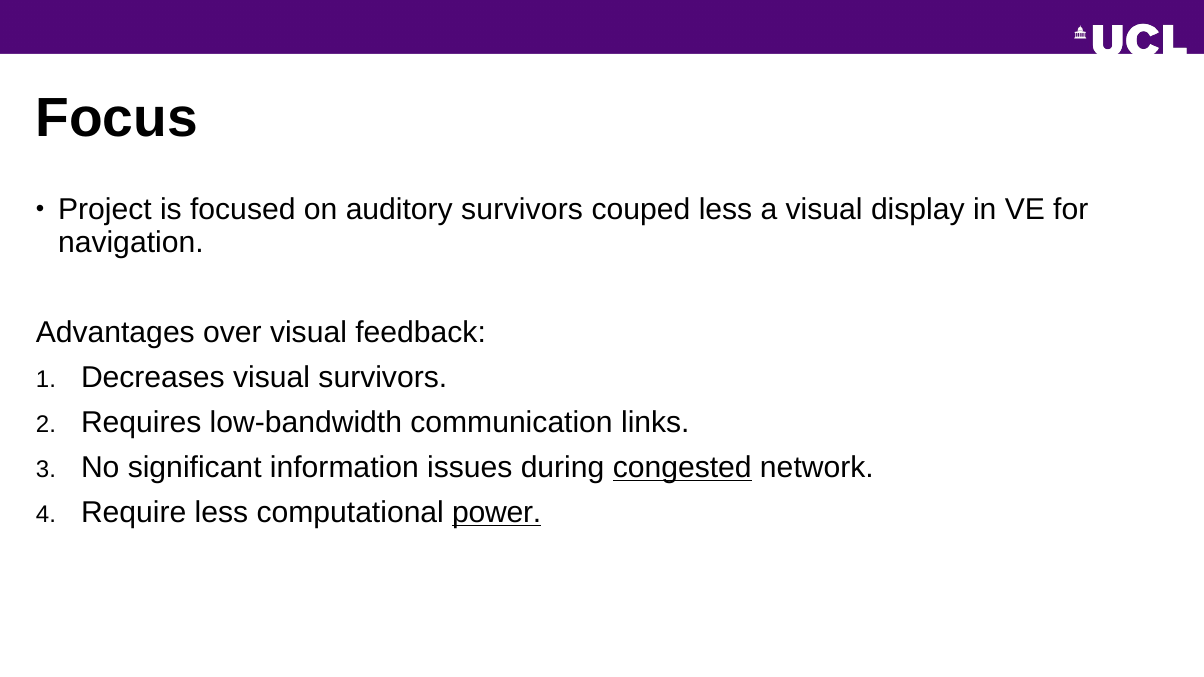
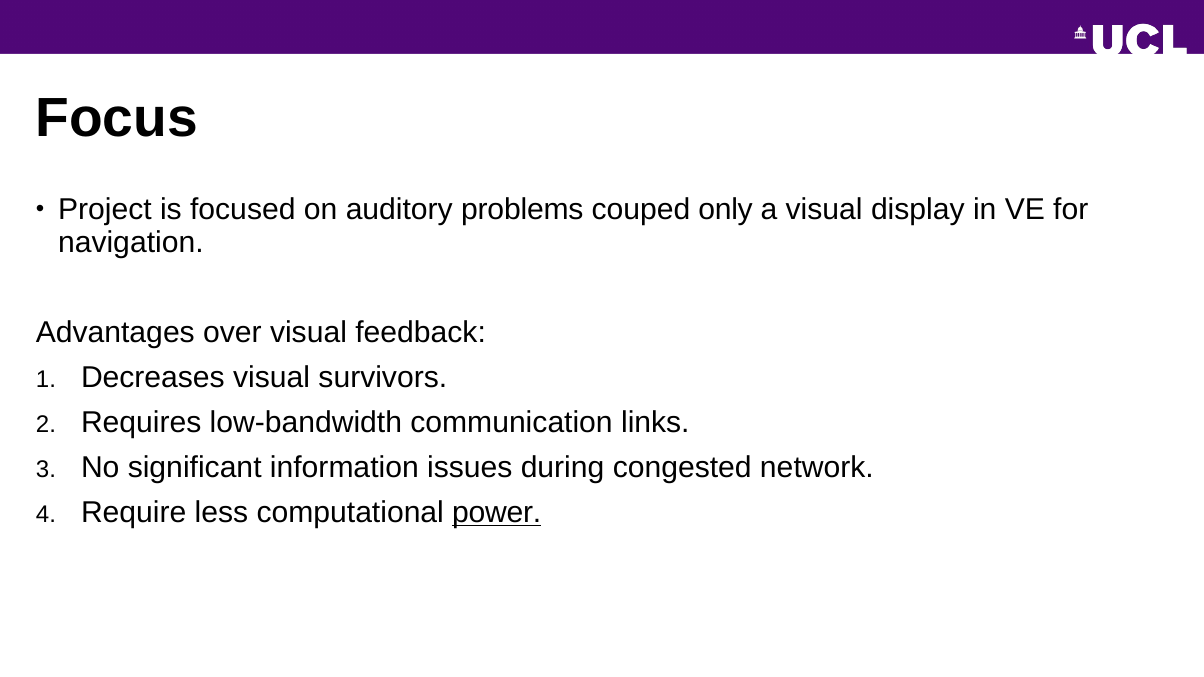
auditory survivors: survivors -> problems (522, 210)
couped less: less -> only (726, 210)
congested underline: present -> none (682, 468)
